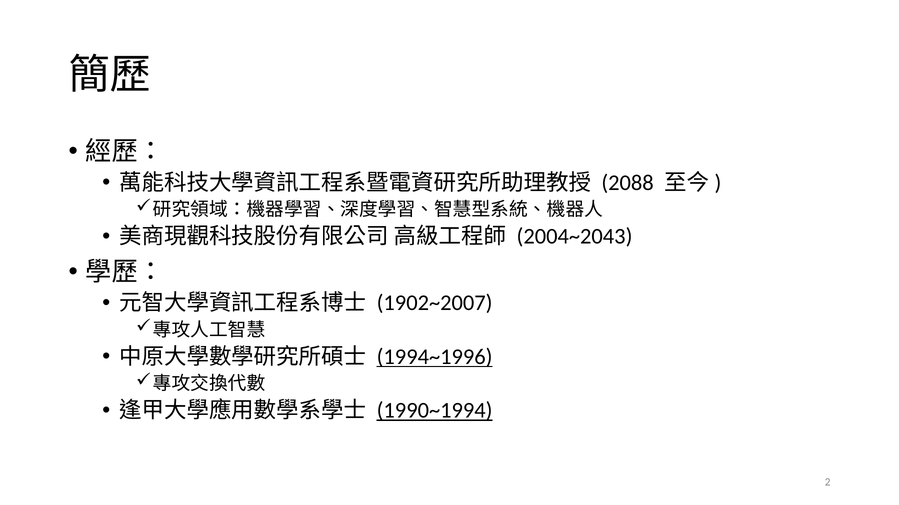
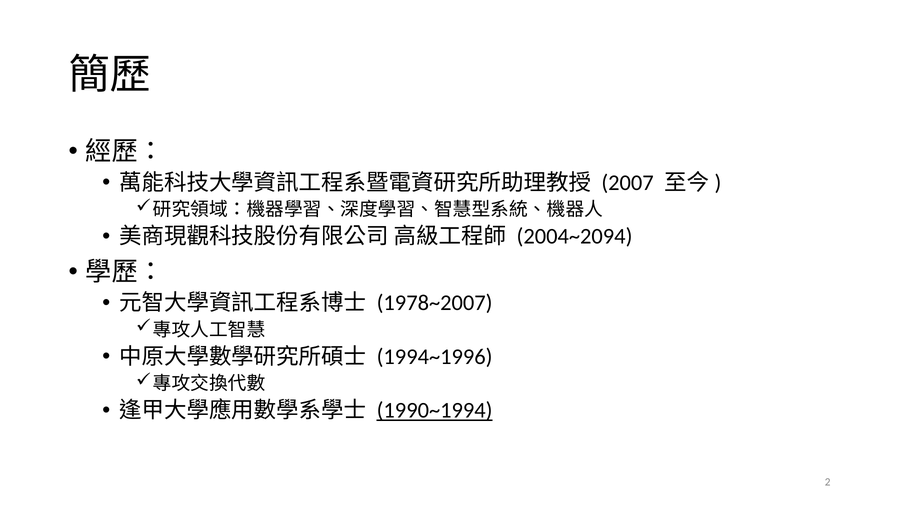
2088: 2088 -> 2007 (628, 183)
2004~2043: 2004~2043 -> 2004~2094 (575, 237)
1902~2007: 1902~2007 -> 1978~2007 (435, 303)
1994~1996 underline: present -> none (435, 357)
